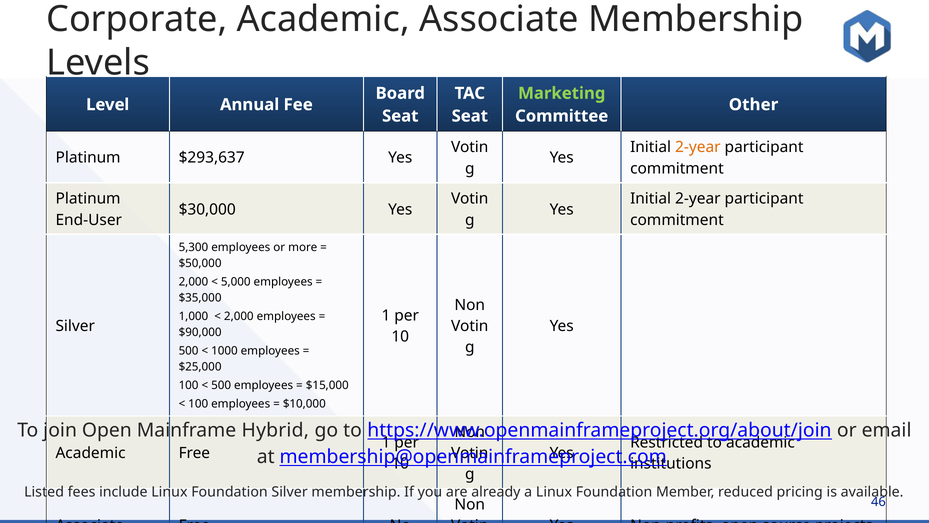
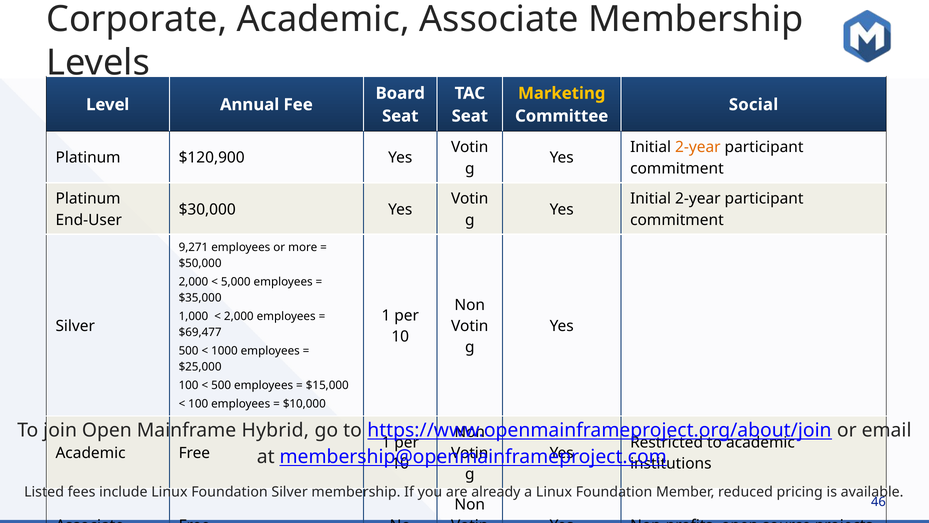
Marketing colour: light green -> yellow (562, 93)
Other: Other -> Social (753, 105)
$293,637: $293,637 -> $120,900 (212, 158)
5,300: 5,300 -> 9,271 (193, 247)
$90,000: $90,000 -> $69,477 (200, 332)
